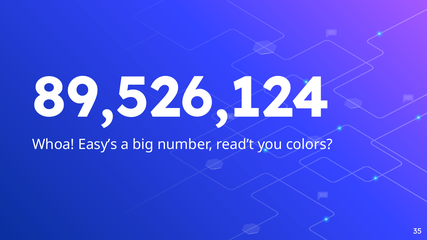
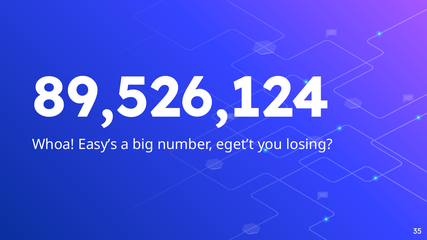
read’t: read’t -> eget’t (235, 145)
colors: colors -> losing (309, 145)
